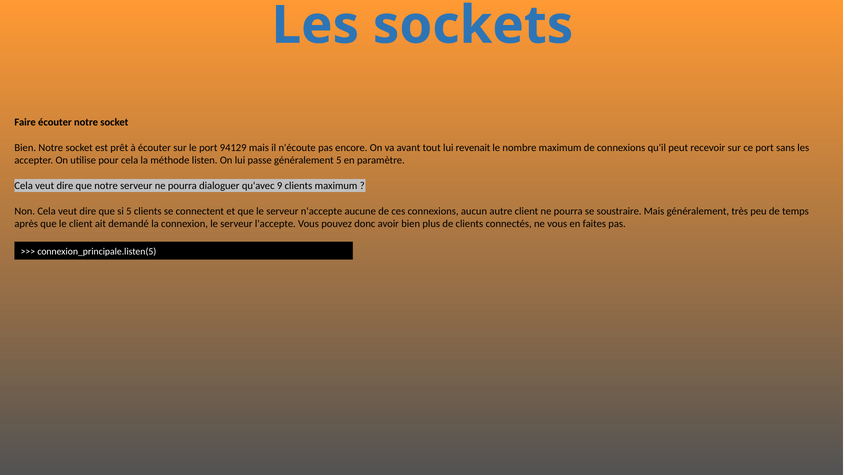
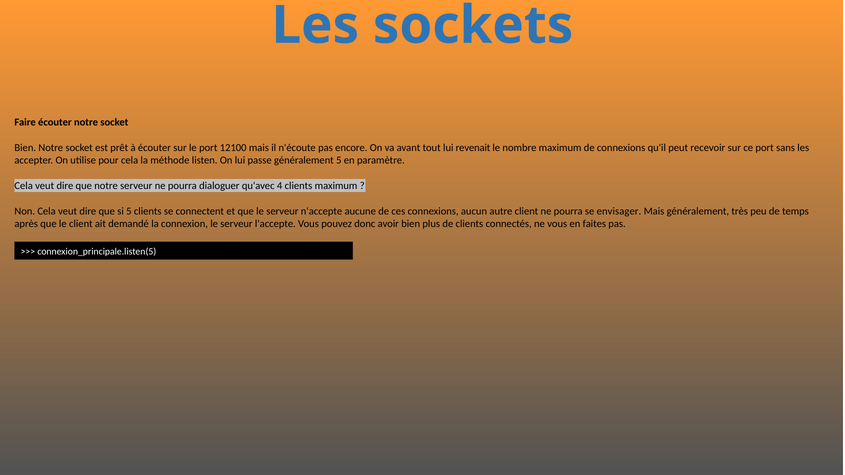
94129: 94129 -> 12100 (233, 148)
9: 9 -> 4 (280, 186)
soustraire: soustraire -> envisager (619, 211)
